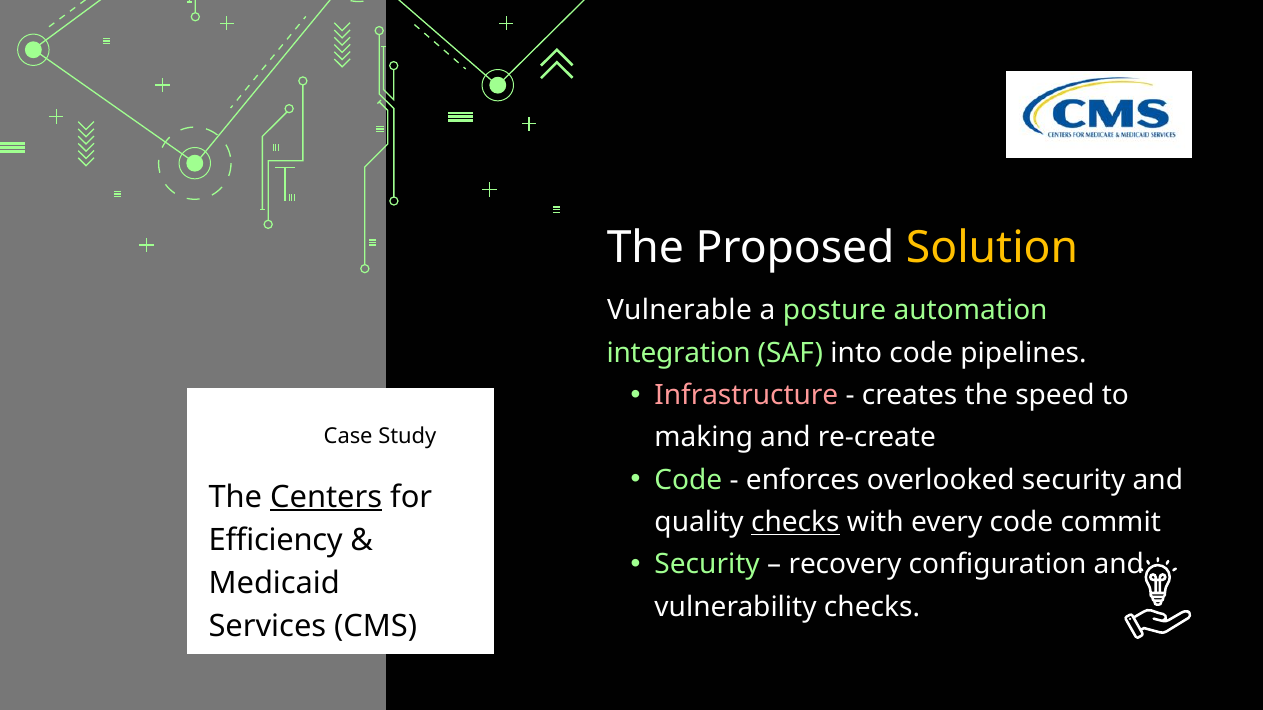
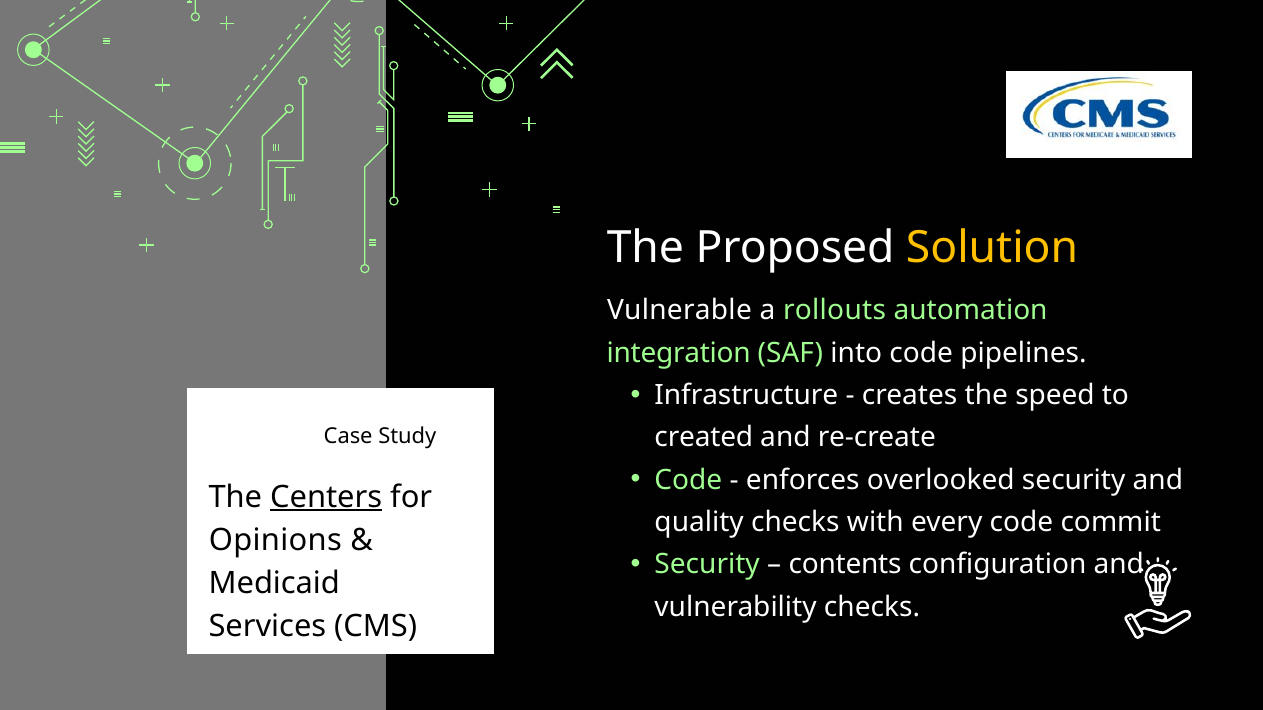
posture: posture -> rollouts (835, 311)
Infrastructure colour: pink -> white (746, 396)
making: making -> created (704, 438)
checks underline: present -> none (795, 523)
Efficiency: Efficiency -> Opinions (275, 541)
recovery: recovery -> contents (845, 565)
